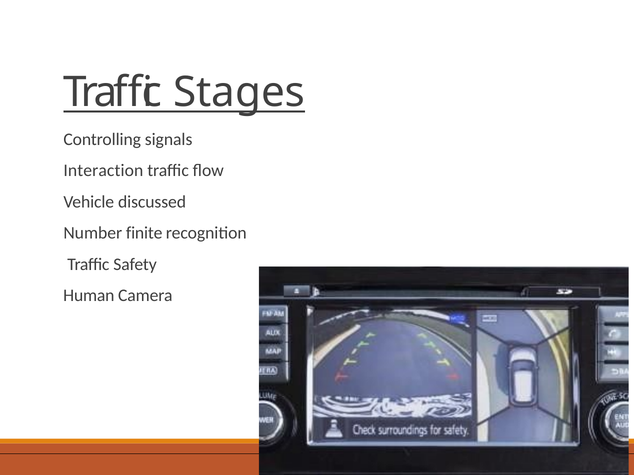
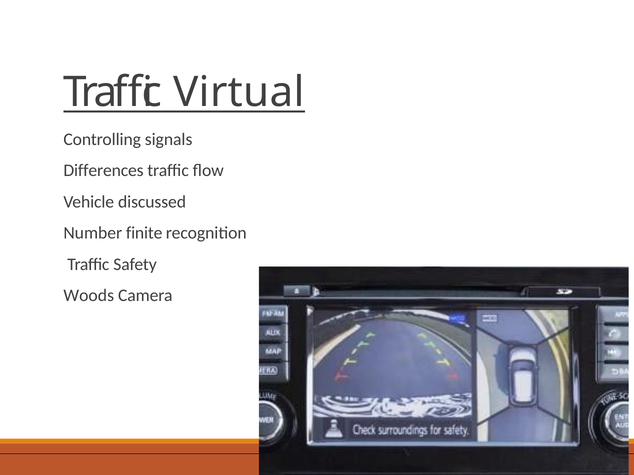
Stages: Stages -> Virtual (239, 93)
Interaction: Interaction -> Differences (103, 171)
Human: Human -> Woods (89, 296)
